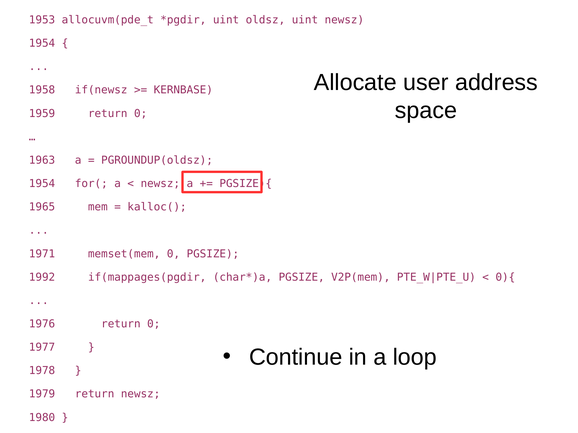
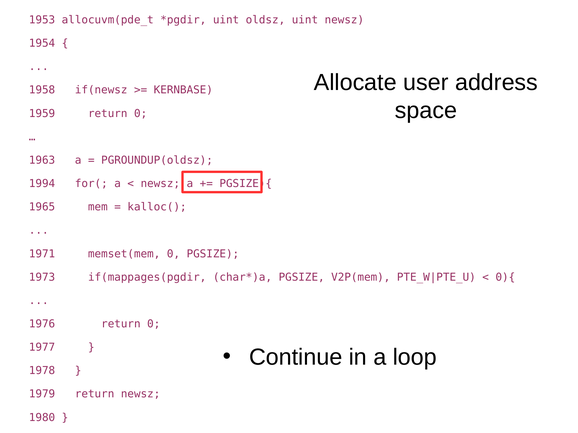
1954: 1954 -> 1994 (42, 184)
1992: 1992 -> 1973 (42, 277)
